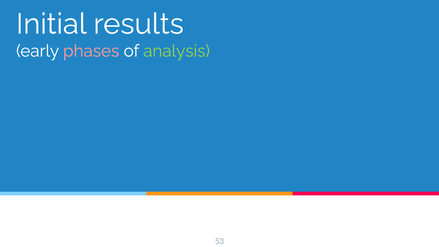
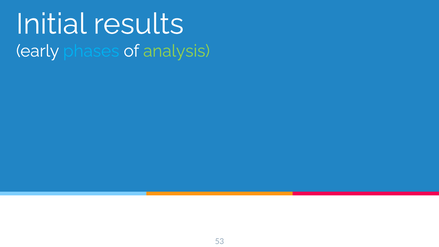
phases colour: pink -> light blue (91, 51)
